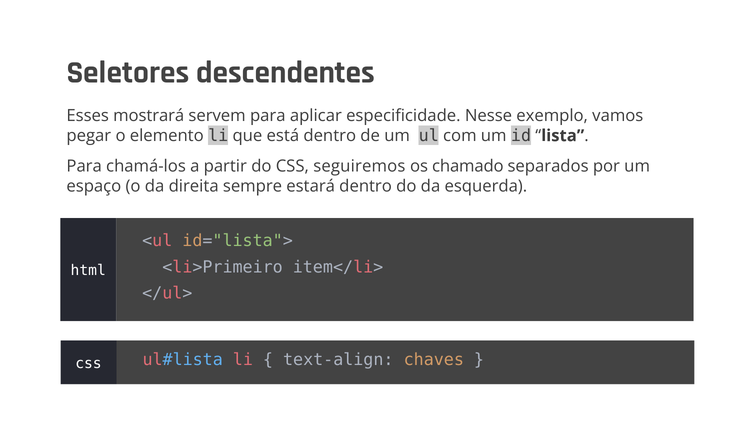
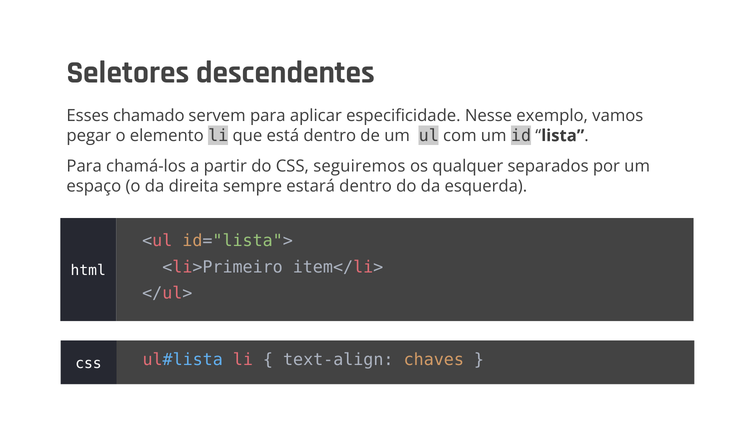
mostrará: mostrará -> chamado (149, 115)
chamado: chamado -> qualquer (468, 166)
